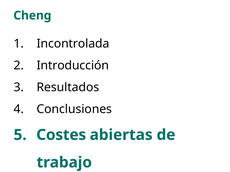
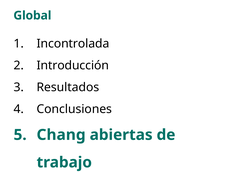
Cheng: Cheng -> Global (32, 16)
Costes: Costes -> Chang (61, 135)
